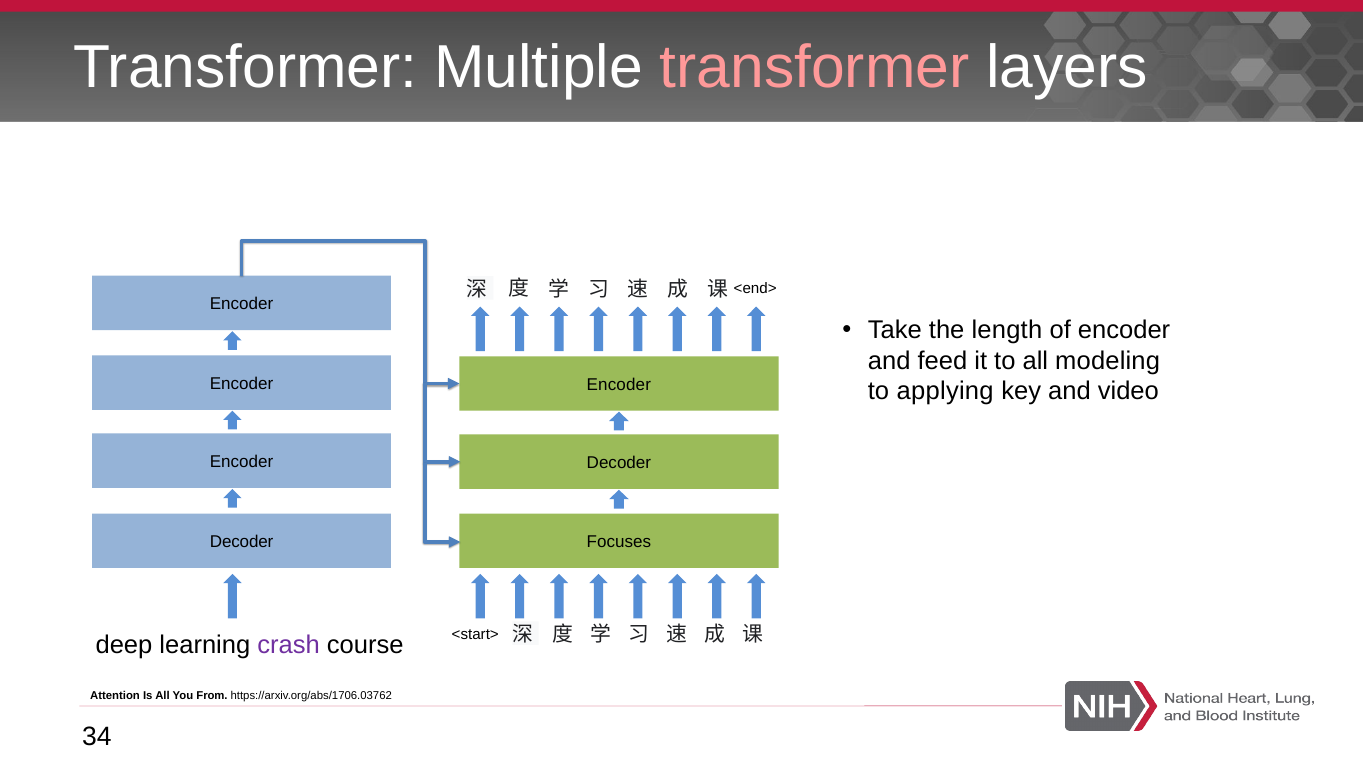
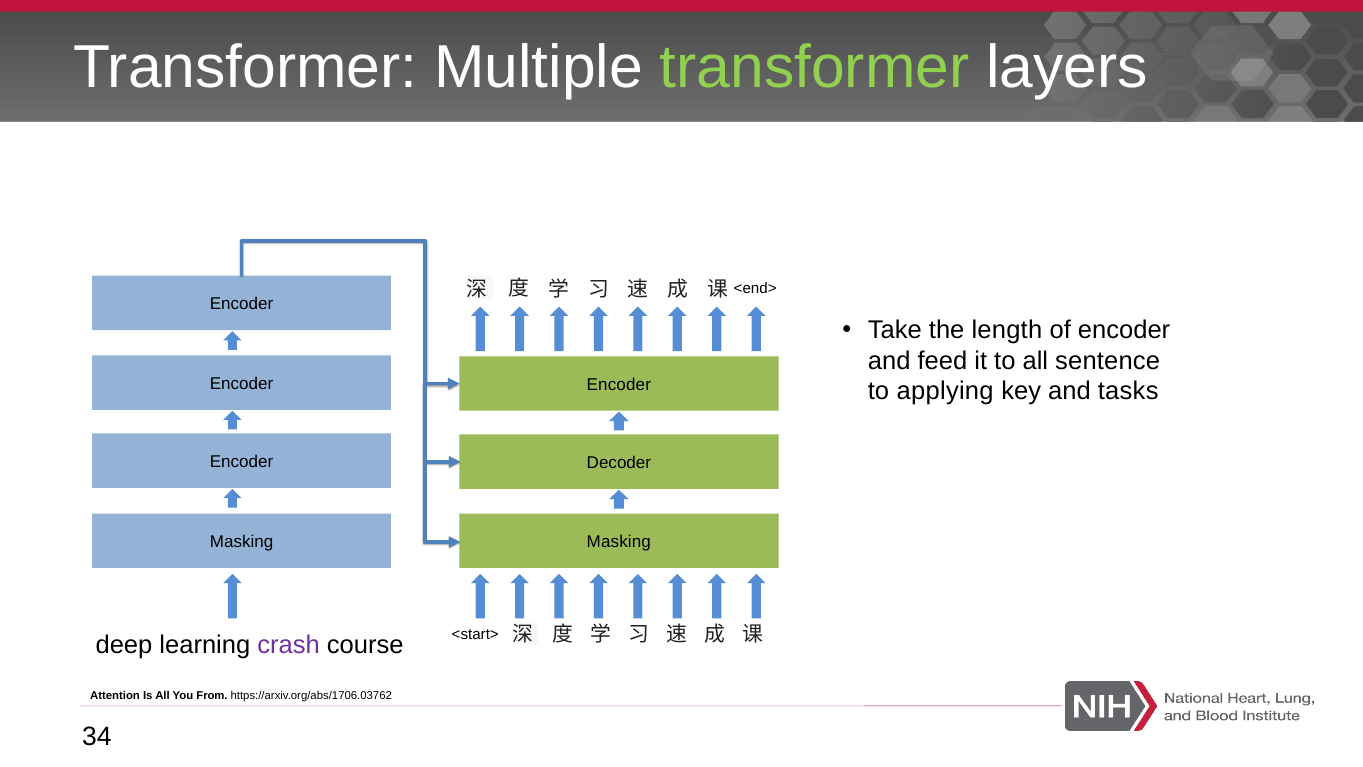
transformer colour: pink -> light green (815, 68)
modeling: modeling -> sentence (1108, 361)
video: video -> tasks (1128, 391)
Decoder: Decoder -> Masking (242, 542)
Focuses: Focuses -> Masking (619, 542)
